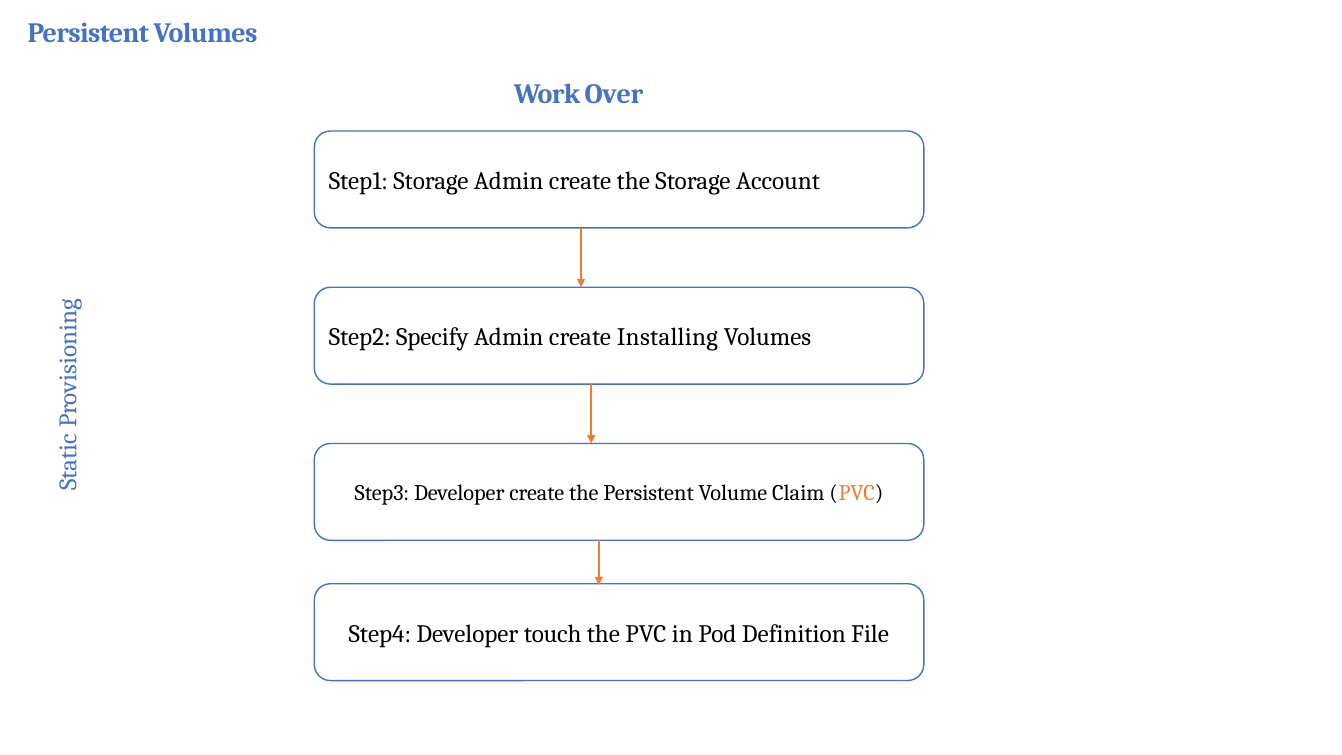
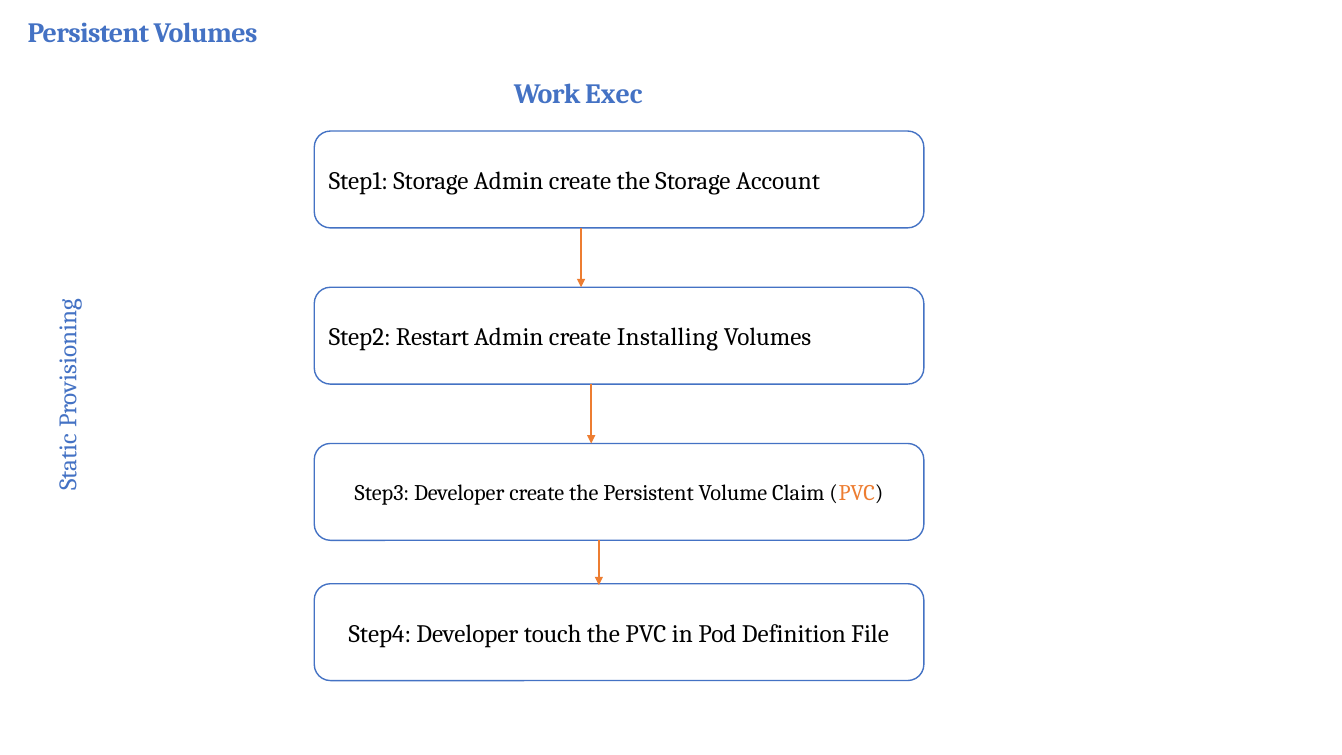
Over: Over -> Exec (614, 94)
Specify: Specify -> Restart (432, 337)
